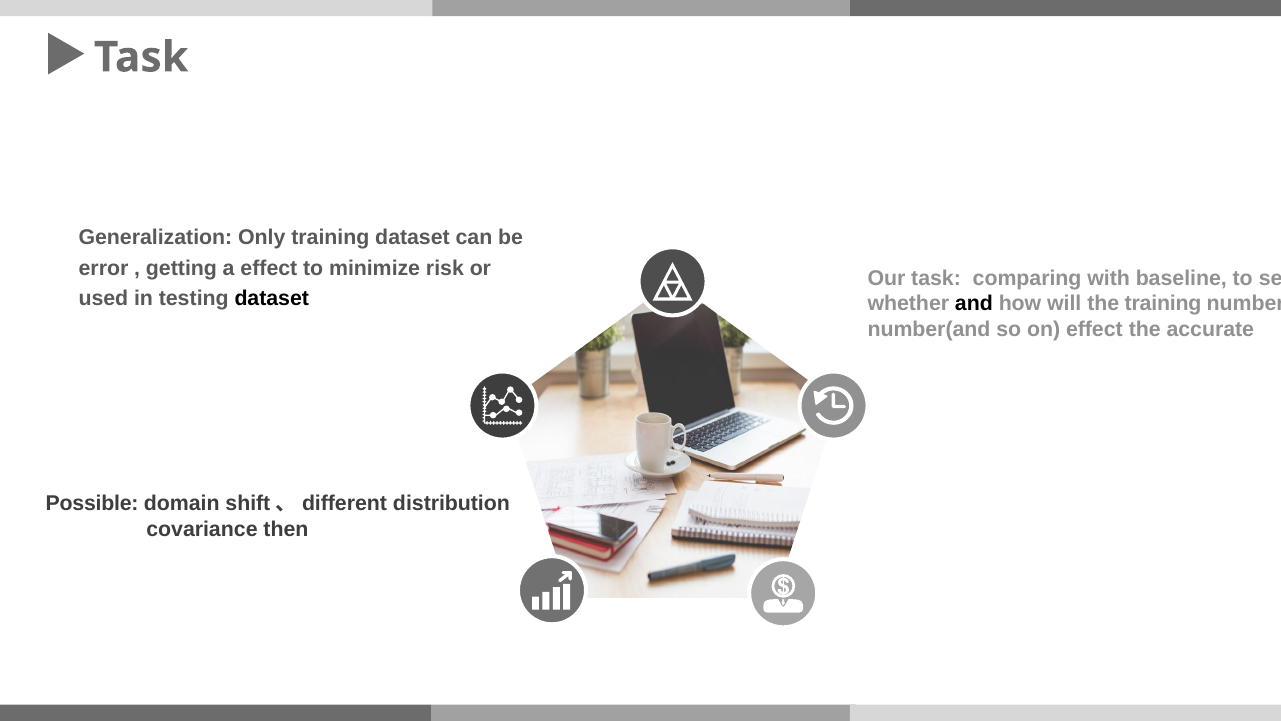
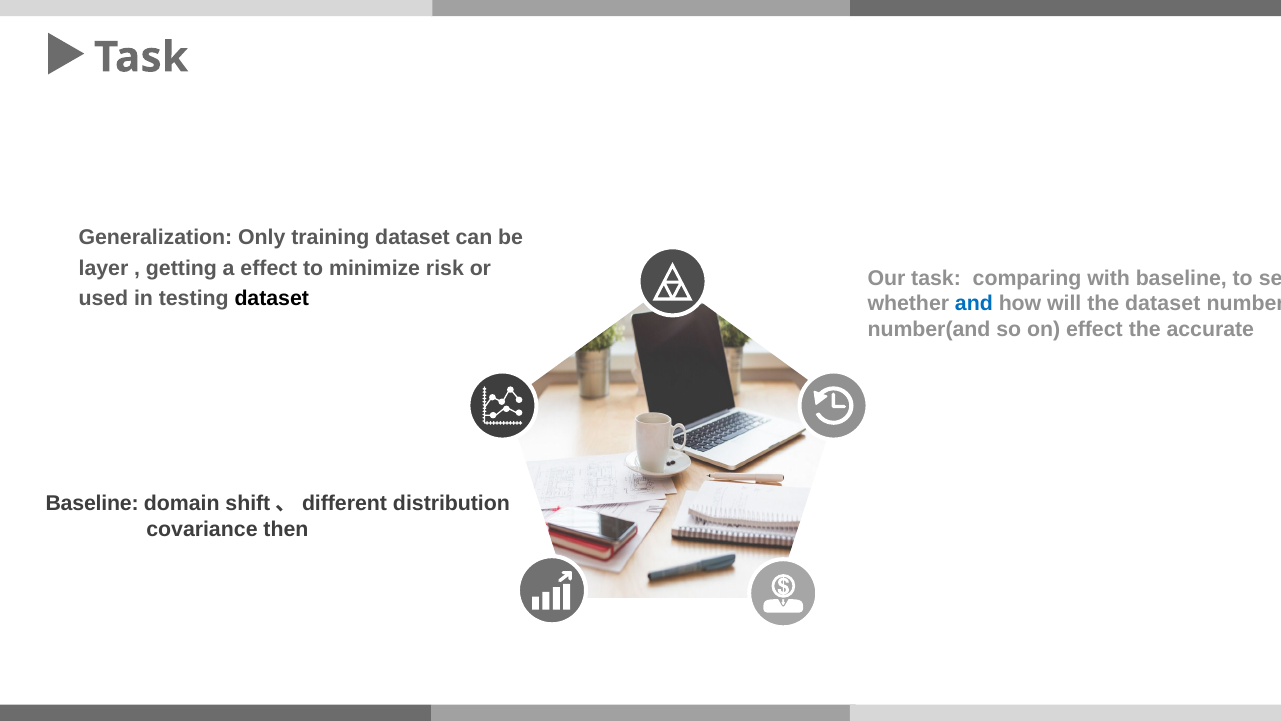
error: error -> layer (103, 268)
and colour: black -> blue (974, 304)
the training: training -> dataset (1163, 304)
Possible: Possible -> Baseline (92, 504)
